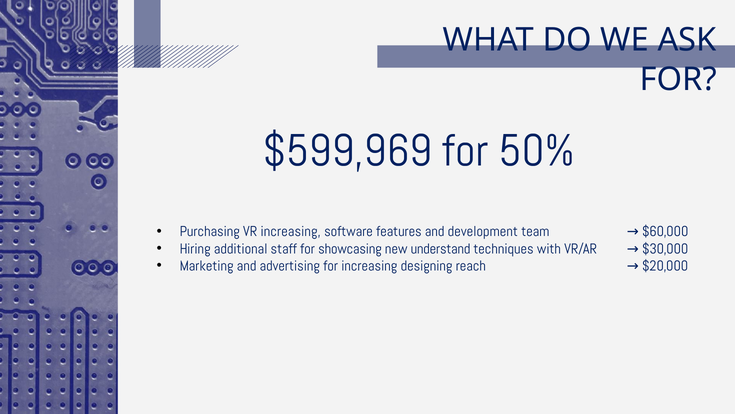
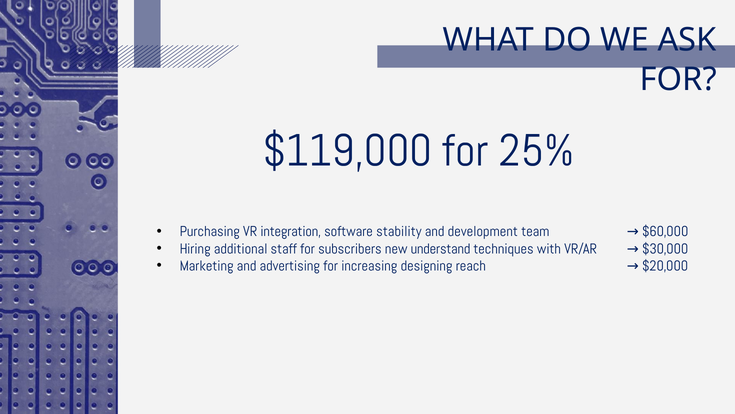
$599,969: $599,969 -> $119,000 (348, 151)
50%: 50% -> 25% (537, 151)
VR increasing: increasing -> integration (291, 231)
features: features -> stability (399, 231)
showcasing: showcasing -> subscribers (350, 248)
